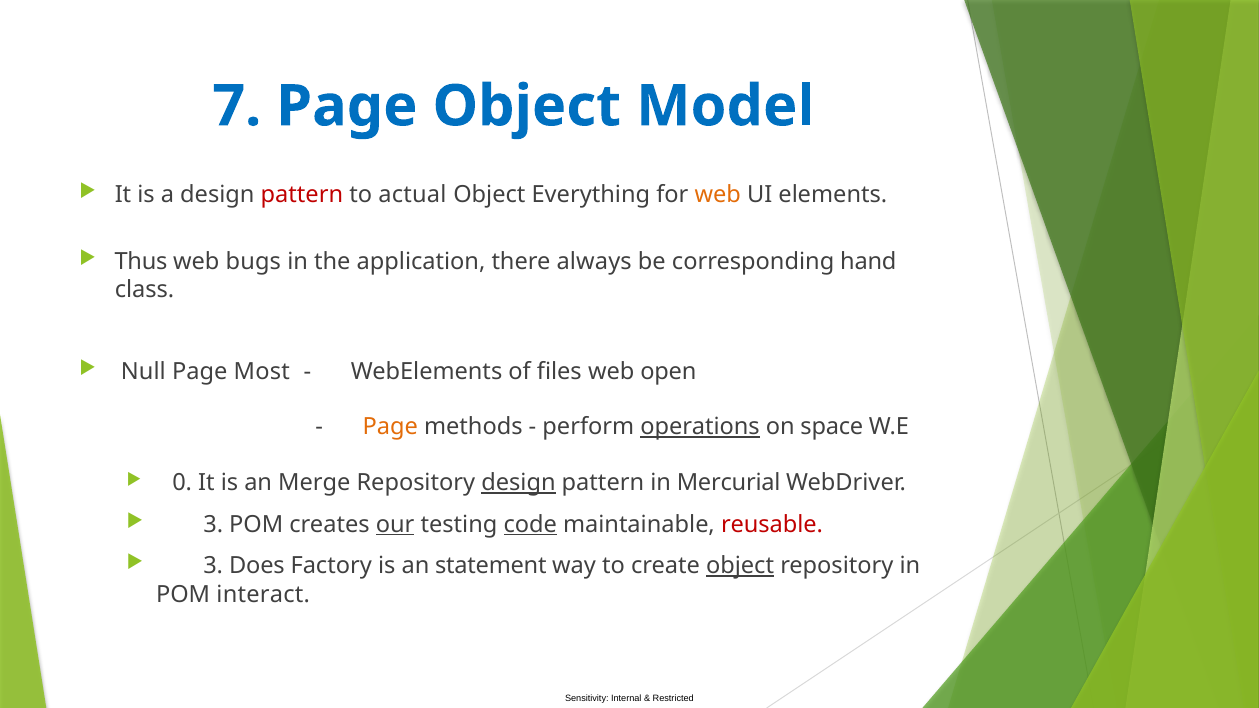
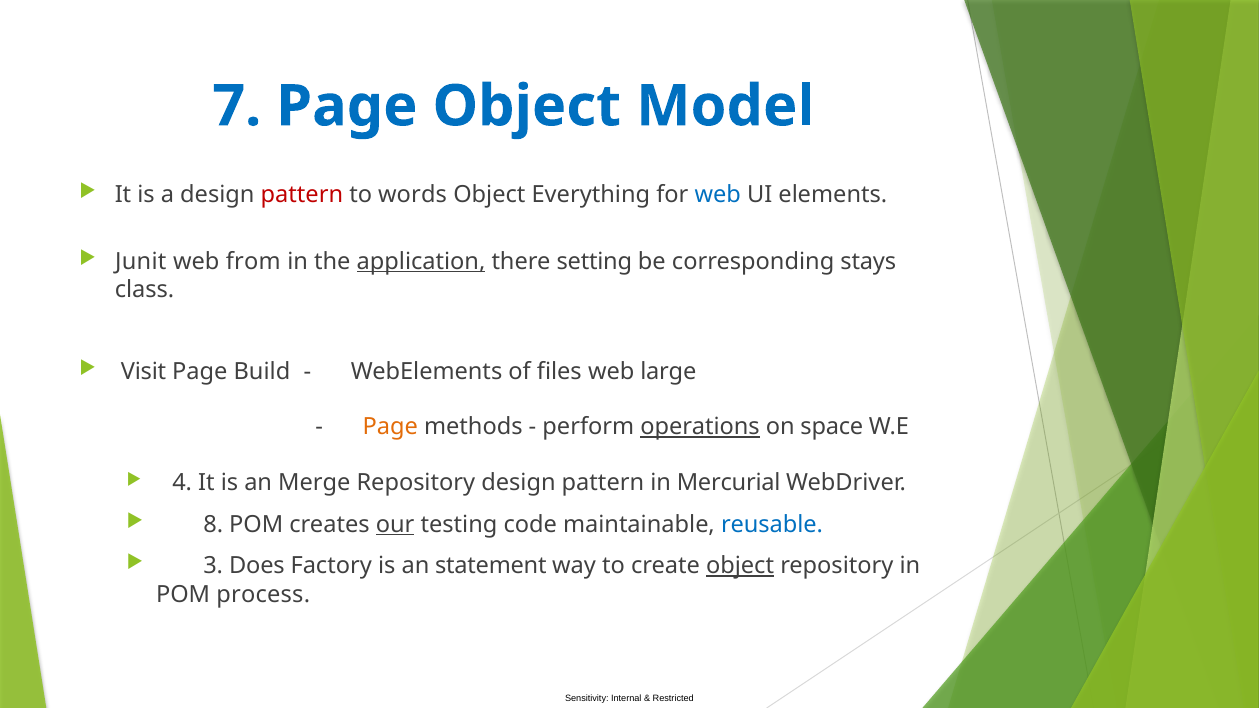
actual: actual -> words (413, 194)
web colour: orange -> blue (718, 194)
Thus: Thus -> Junit (141, 262)
bugs: bugs -> from (253, 262)
application underline: none -> present (421, 262)
always: always -> setting (594, 262)
hand: hand -> stays (868, 262)
Null: Null -> Visit (144, 371)
Most: Most -> Build (262, 371)
open: open -> large (668, 371)
0: 0 -> 4 (182, 483)
design underline: present -> none (518, 483)
3: 3 -> 8 (213, 525)
code underline: present -> none (530, 525)
reusable colour: red -> blue (772, 525)
interact: interact -> process (263, 594)
